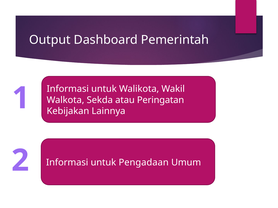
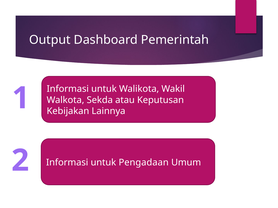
Peringatan: Peringatan -> Keputusan (160, 100)
